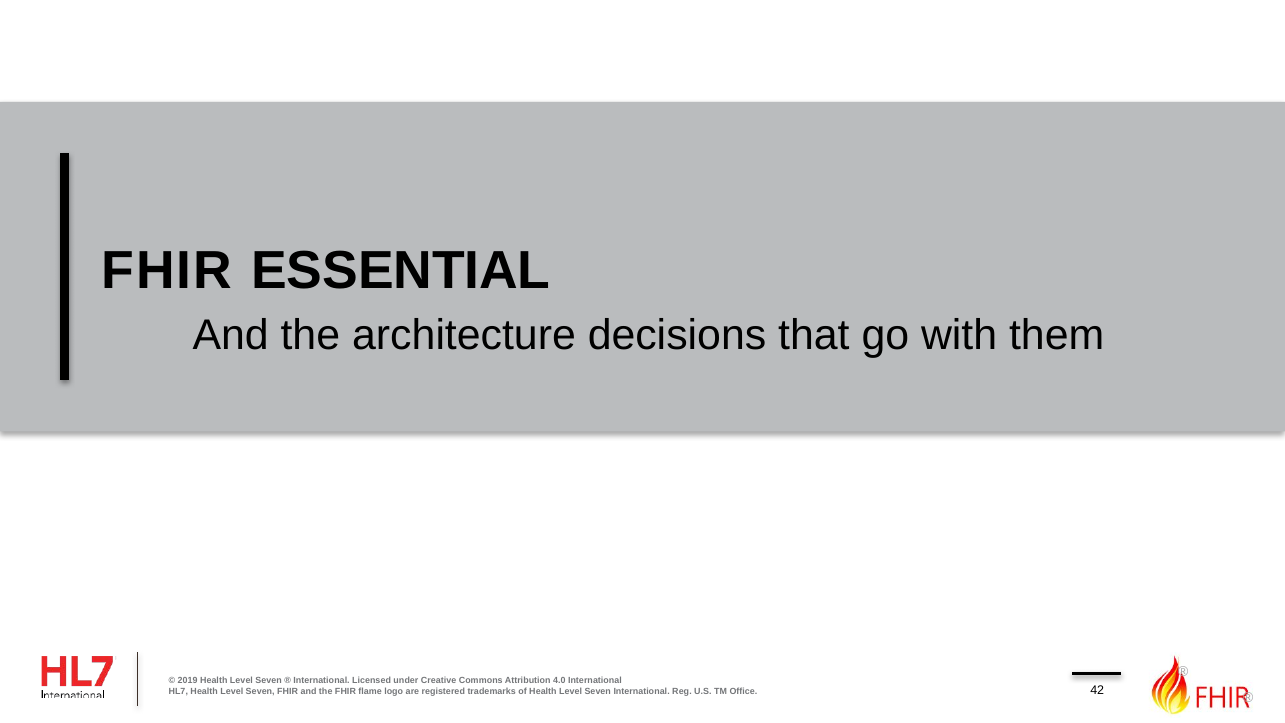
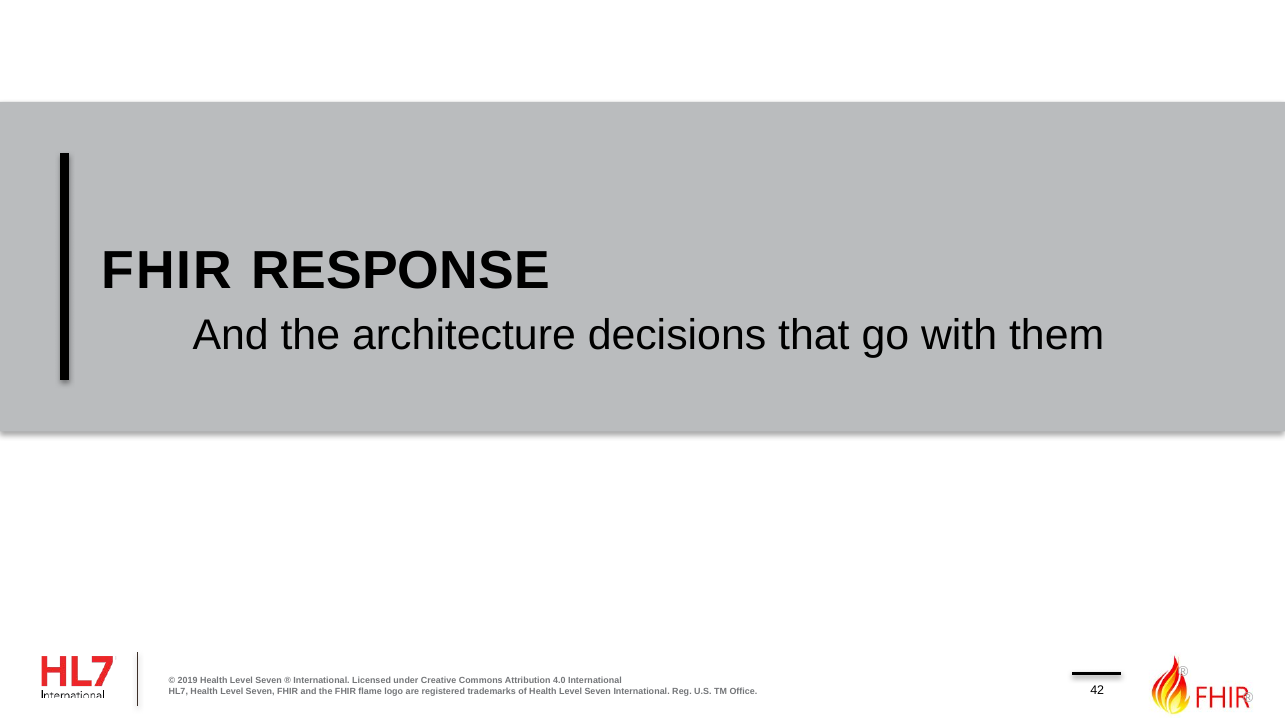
ESSENTIAL: ESSENTIAL -> RESPONSE (401, 270)
